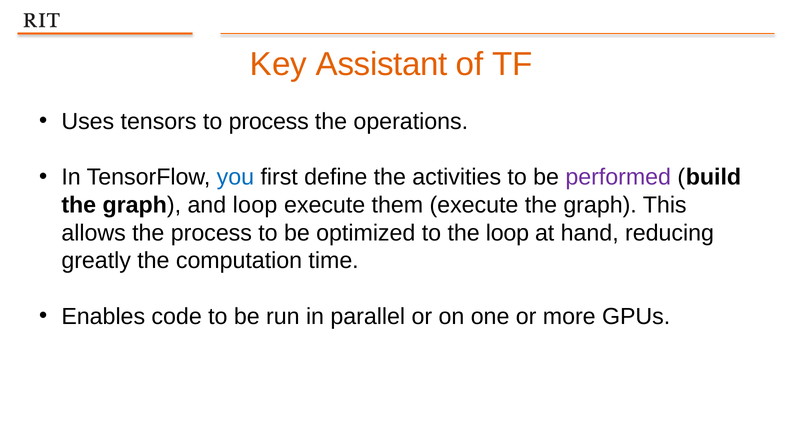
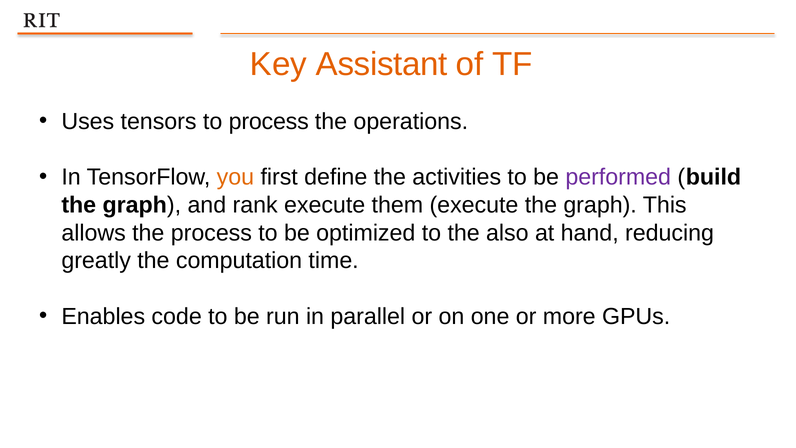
you colour: blue -> orange (235, 177)
and loop: loop -> rank (255, 205)
the loop: loop -> also (507, 233)
